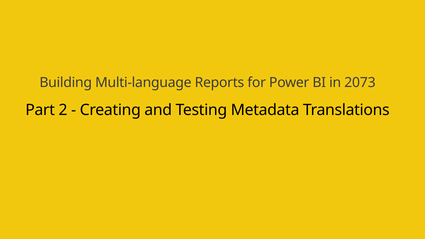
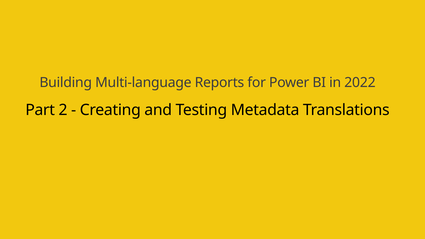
2073: 2073 -> 2022 (360, 83)
